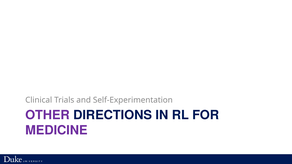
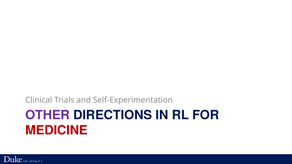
MEDICINE colour: purple -> red (56, 131)
